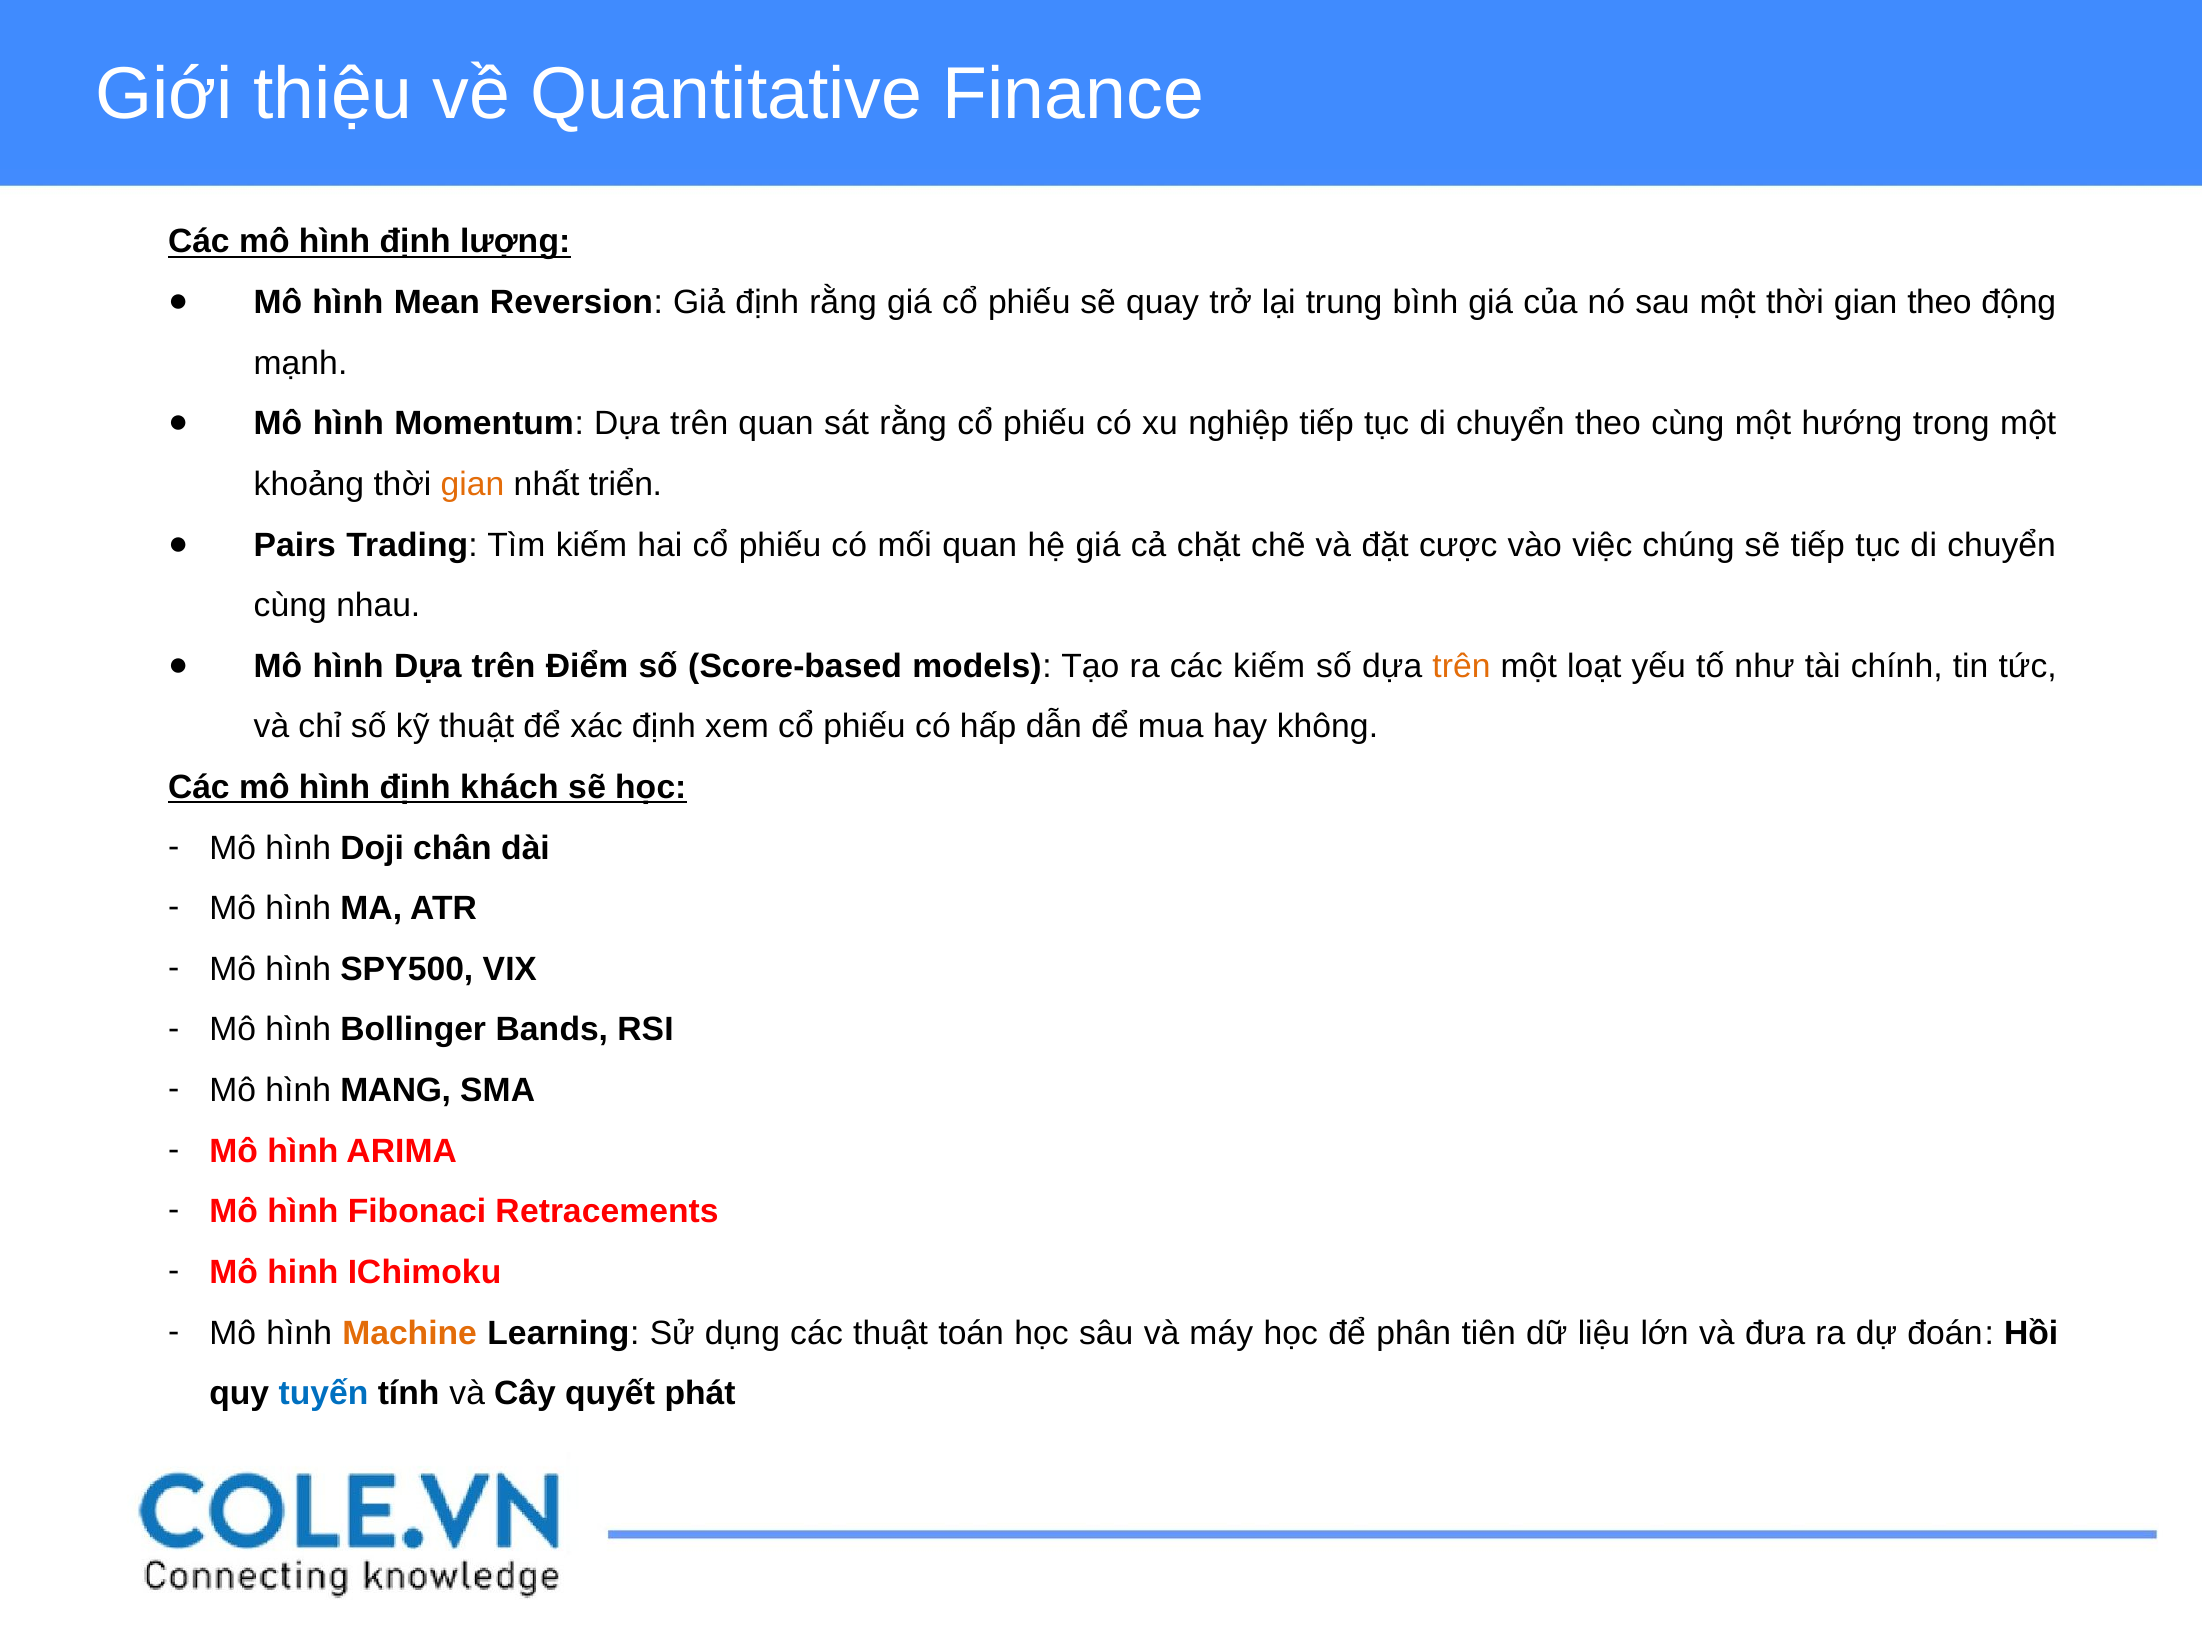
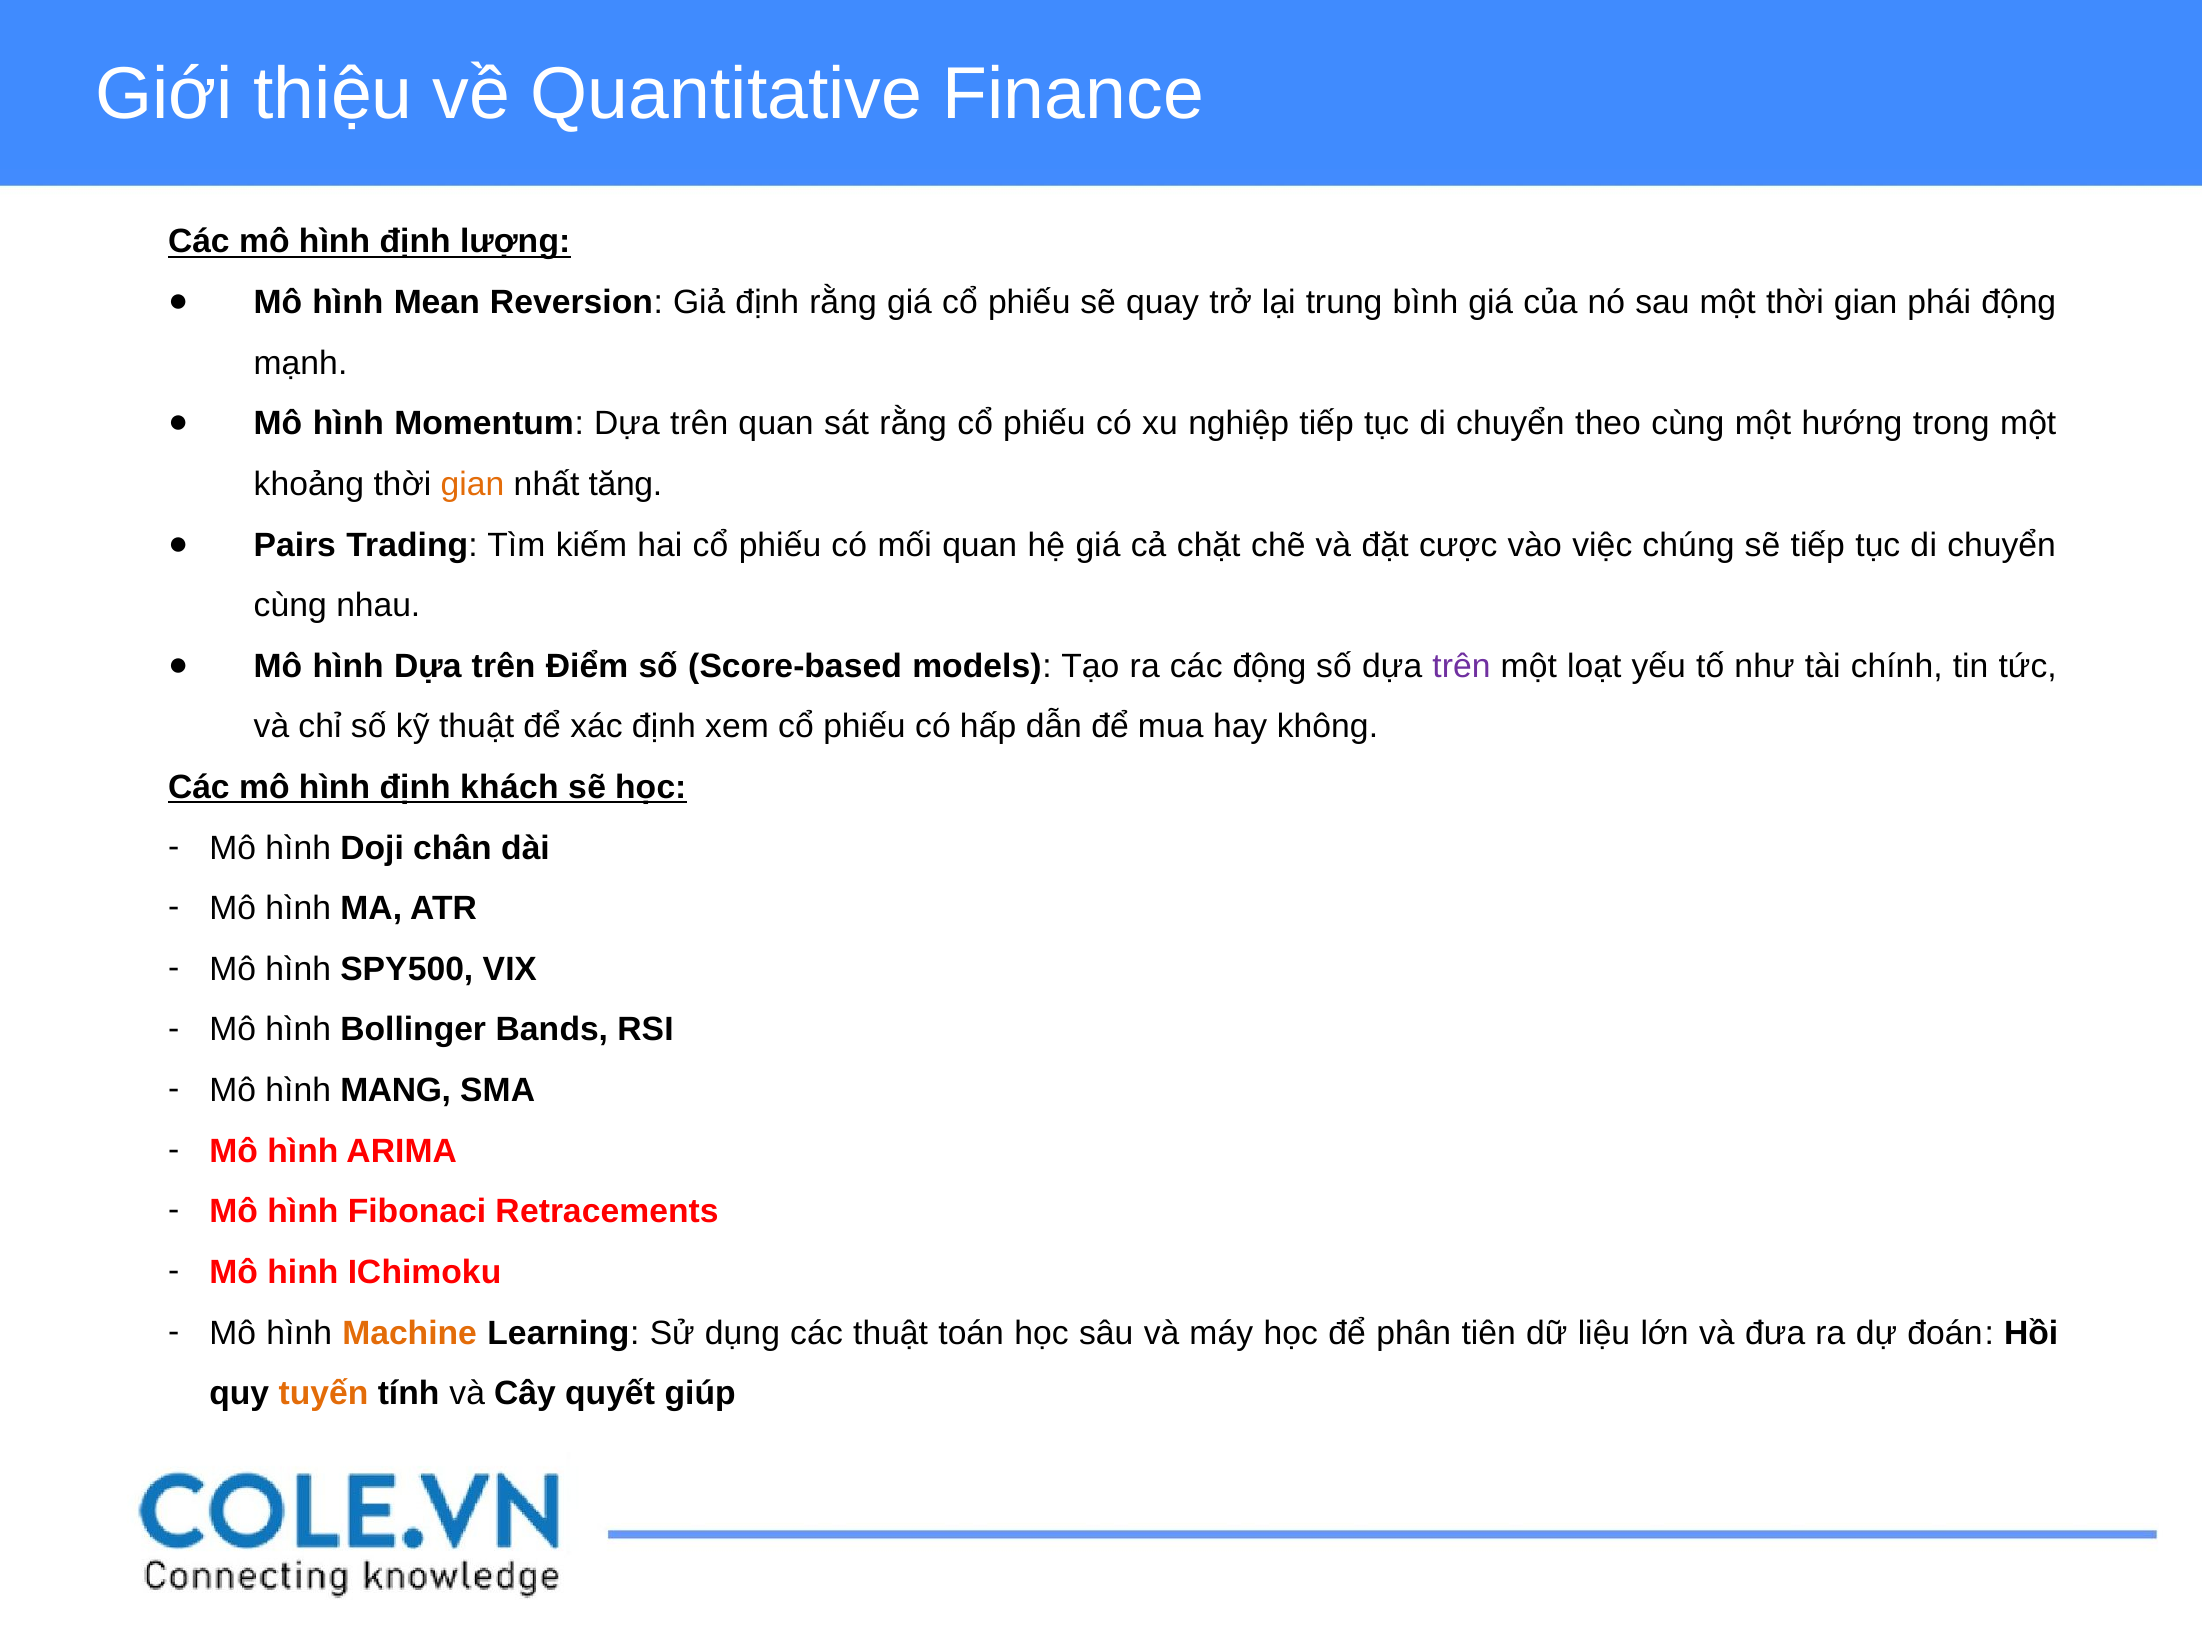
gian theo: theo -> phái (1939, 302)
triển: triển -> tăng (625, 484)
các kiếm: kiếm -> động (1269, 666)
trên colour: orange -> purple (1461, 666)
tuyến colour: blue -> orange (323, 1393)
phát: phát -> giúp (700, 1393)
